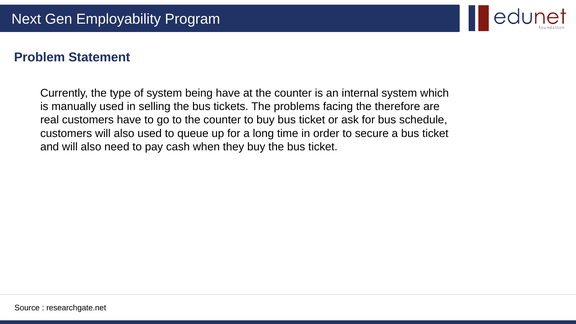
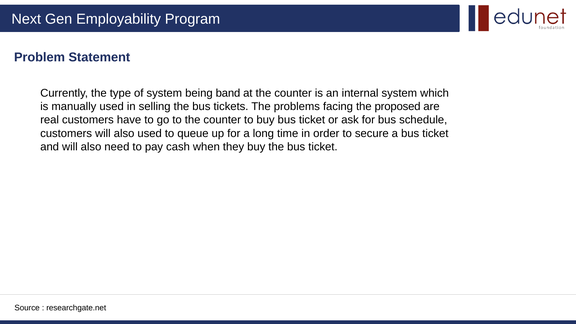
being have: have -> band (228, 93)
therefore: therefore -> proposed (398, 106)
